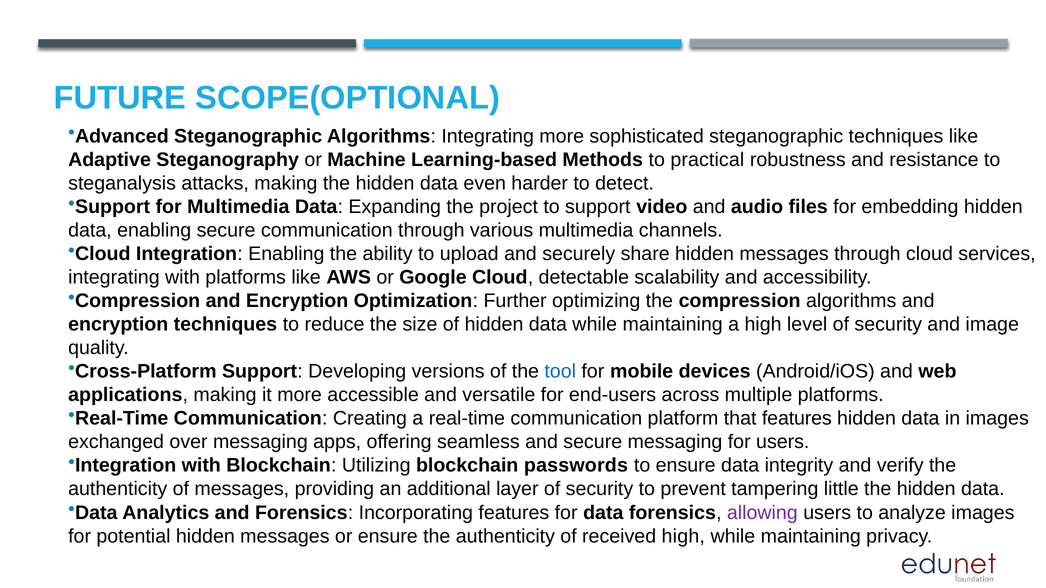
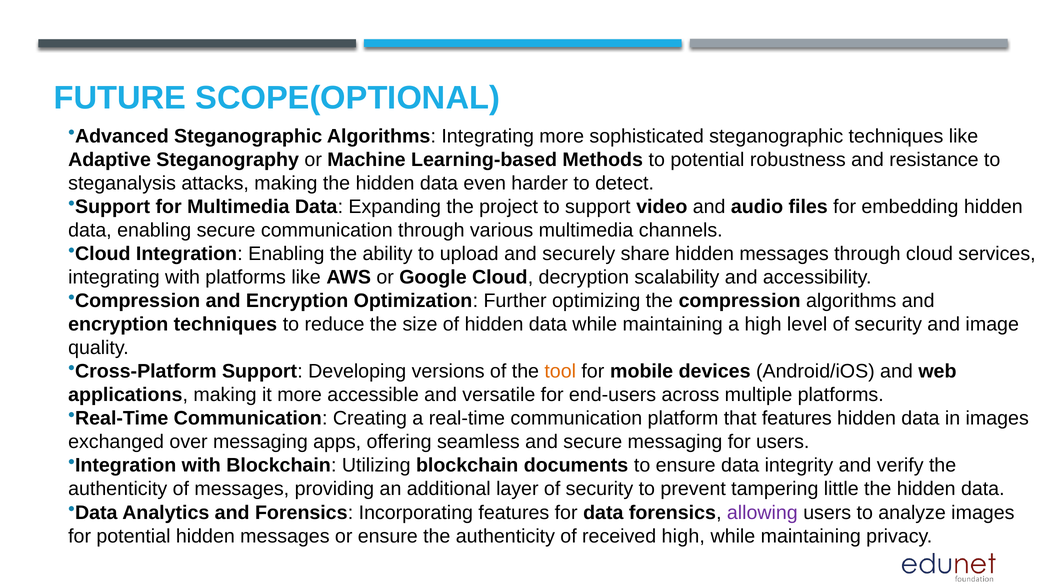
to practical: practical -> potential (707, 160)
detectable: detectable -> decryption (584, 278)
tool colour: blue -> orange (560, 372)
passwords: passwords -> documents (576, 466)
